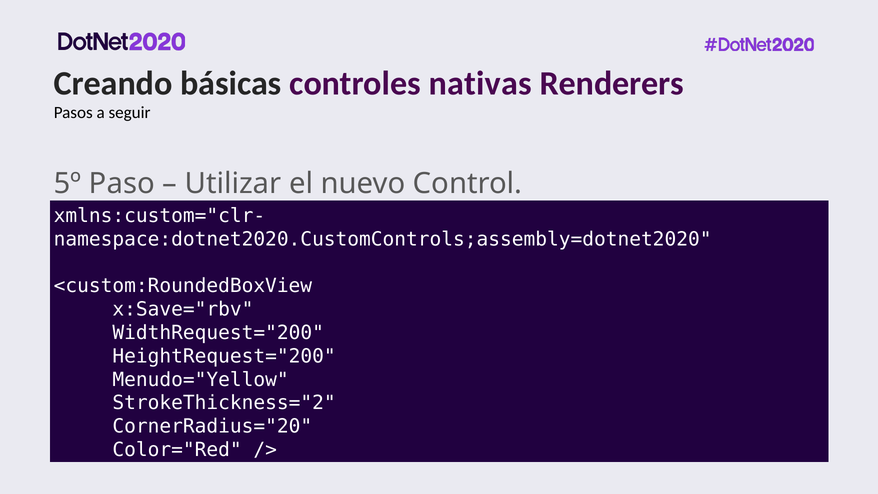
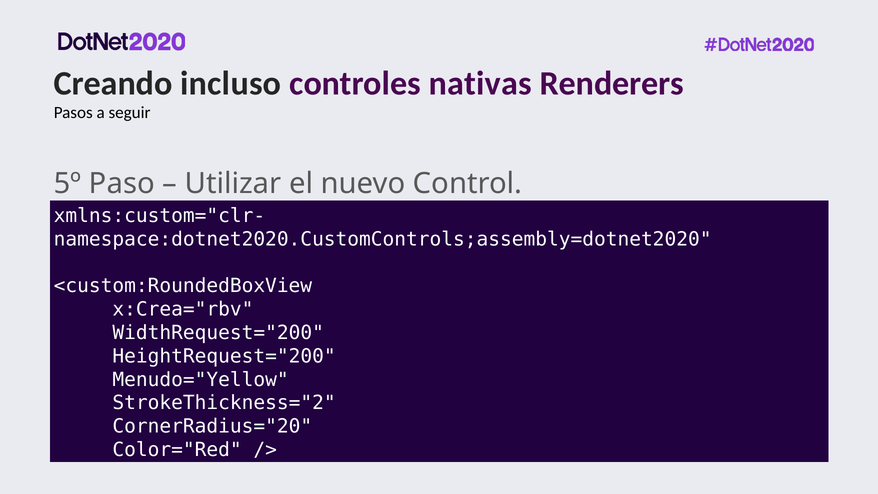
básicas: básicas -> incluso (231, 83)
x:Save="rbv: x:Save="rbv -> x:Crea="rbv (183, 309)
